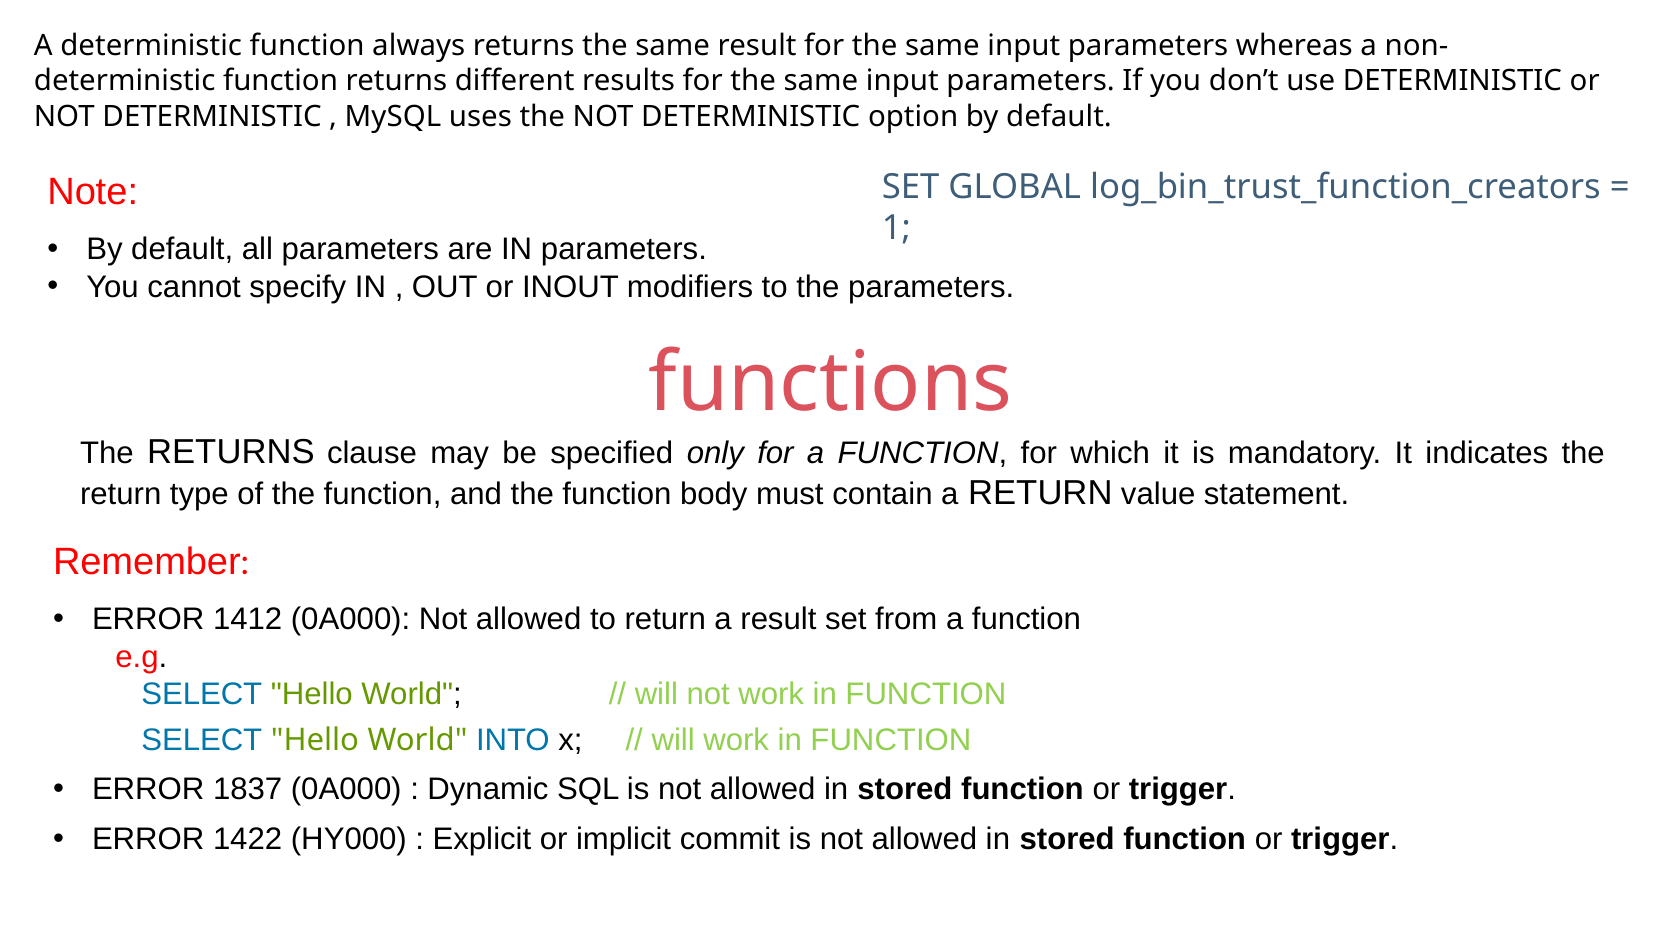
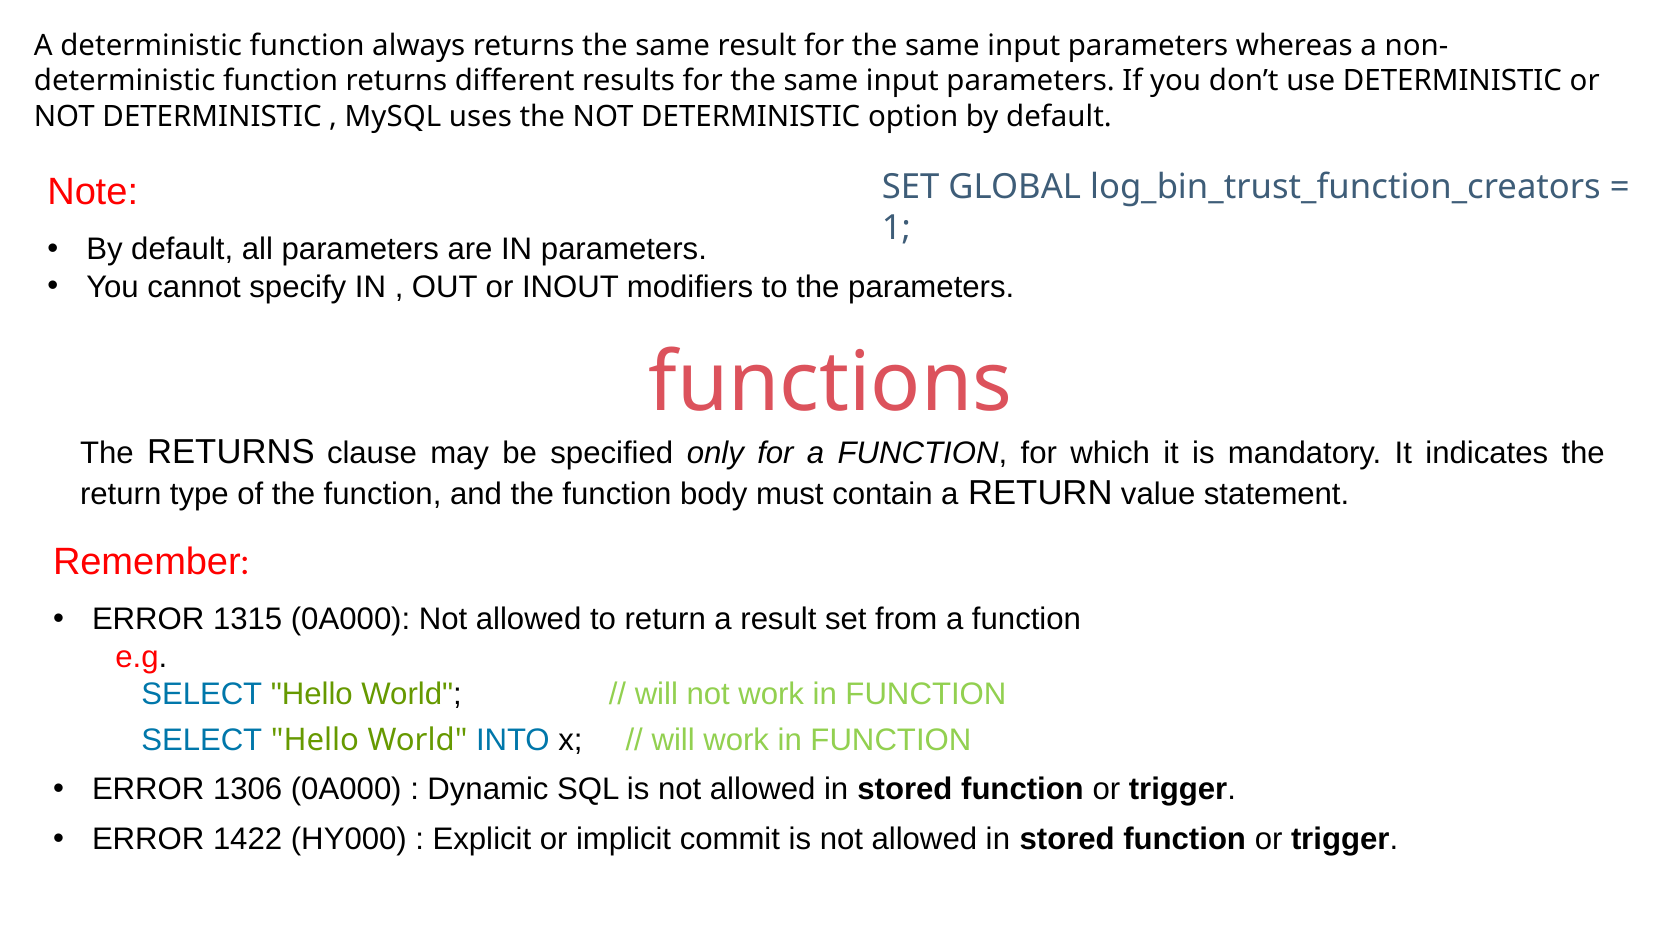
1412: 1412 -> 1315 (248, 620)
1837: 1837 -> 1306 (248, 790)
